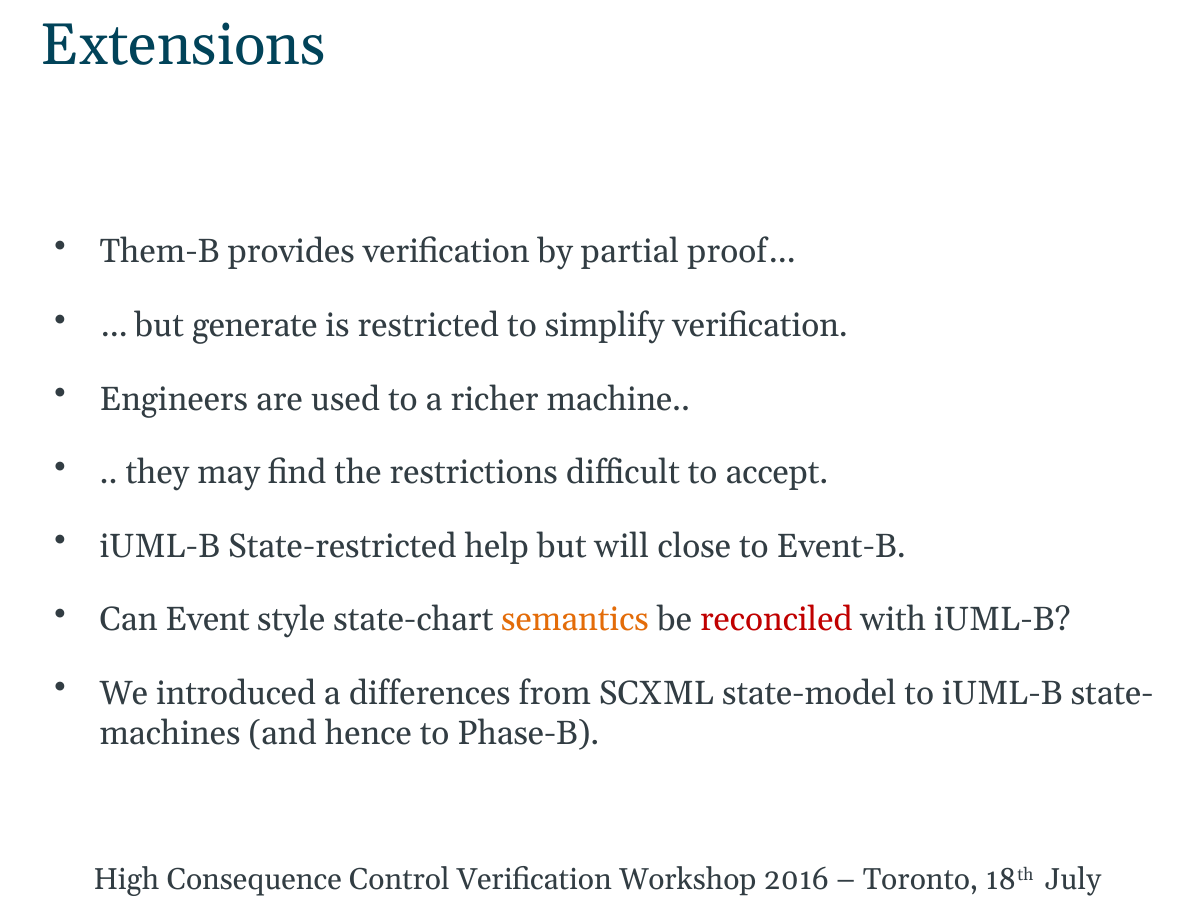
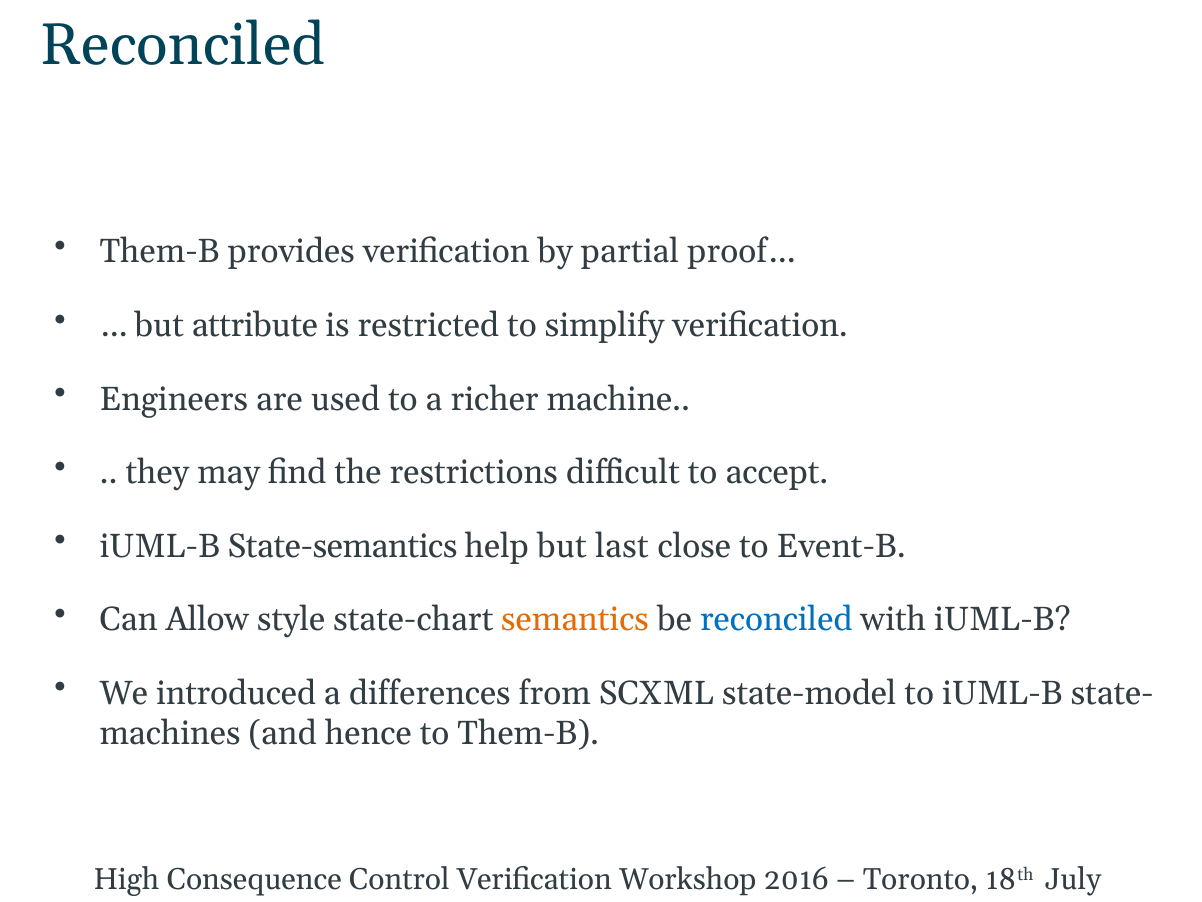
Extensions: Extensions -> Reconciled (183, 45)
generate: generate -> attribute (255, 325)
State-restricted: State-restricted -> State-semantics (342, 546)
will: will -> last (622, 546)
Event: Event -> Allow (207, 619)
reconciled colour: red -> blue (776, 619)
to Phase-B: Phase-B -> Them-B (528, 733)
